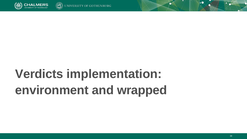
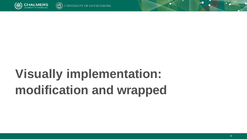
Verdicts: Verdicts -> Visually (39, 74)
environment: environment -> modification (52, 90)
